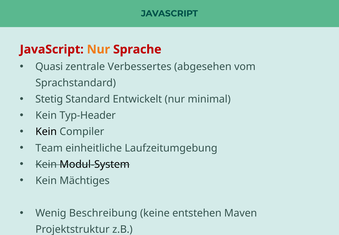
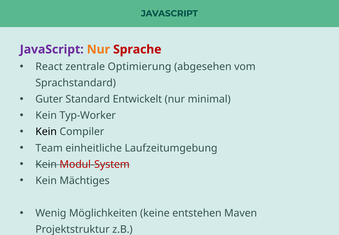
JavaScript colour: red -> purple (52, 49)
Quasi: Quasi -> React (49, 67)
Verbessertes: Verbessertes -> Optimierung (140, 67)
Stetig: Stetig -> Guter (49, 99)
Typ-Header: Typ-Header -> Typ-Worker (88, 115)
Modul-System colour: black -> red (95, 164)
Beschreibung: Beschreibung -> Möglichkeiten (103, 213)
